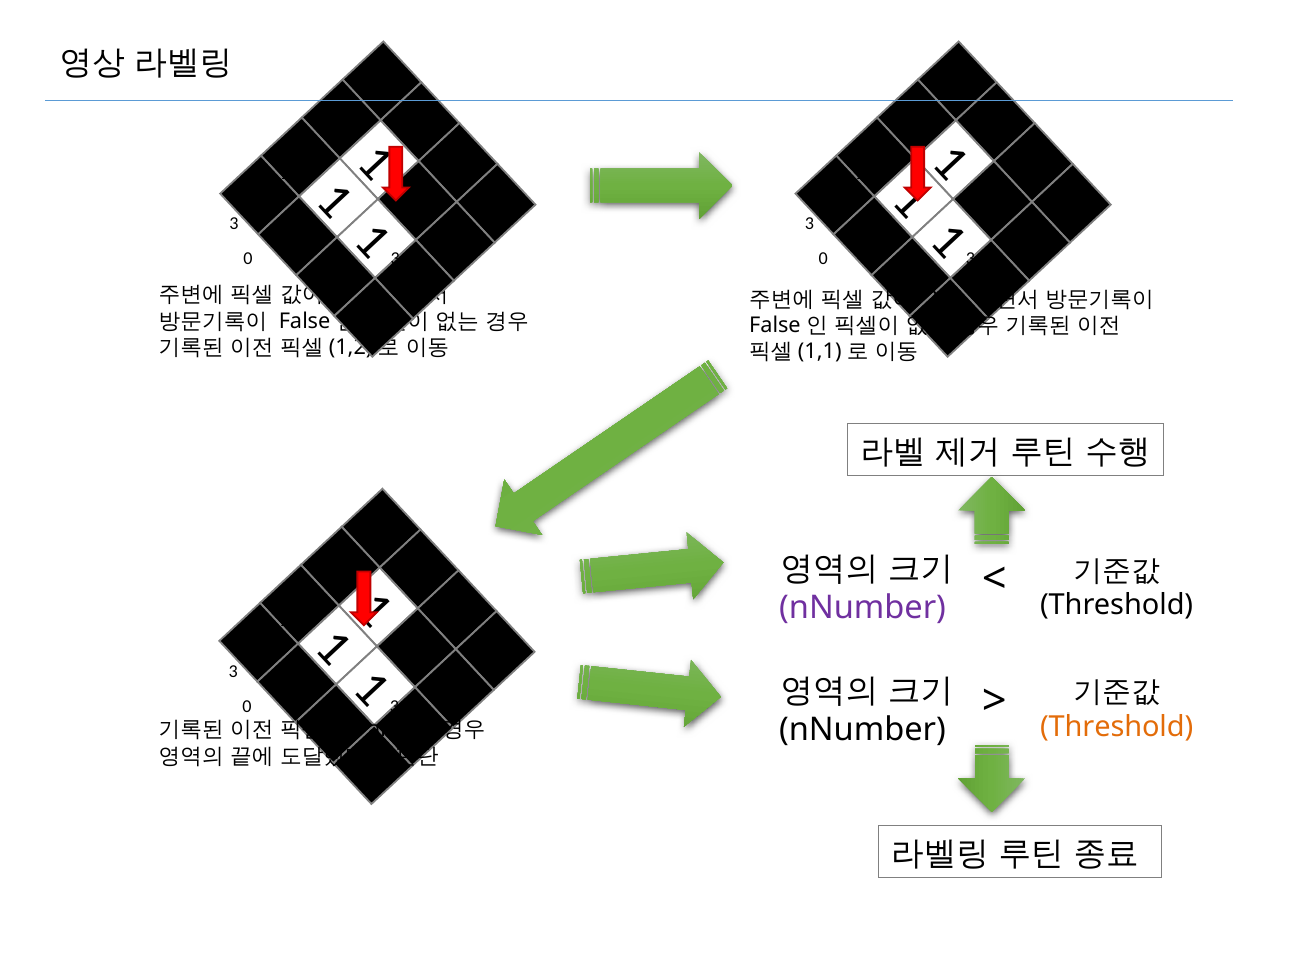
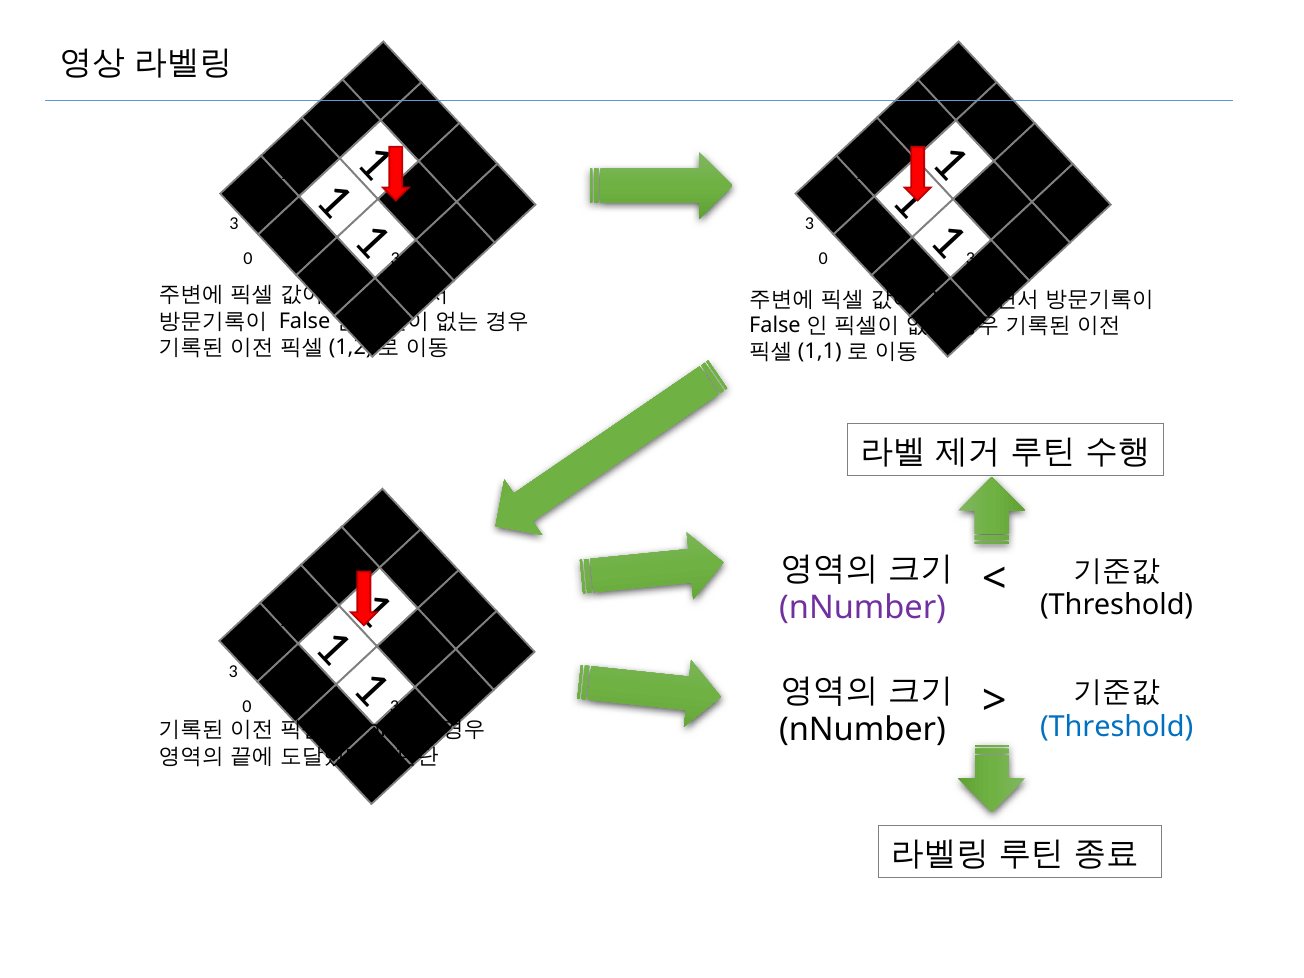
Threshold colour: orange -> blue (1117, 727)
